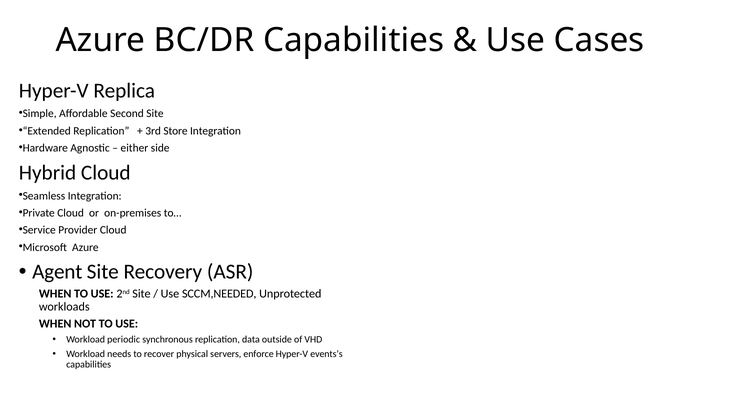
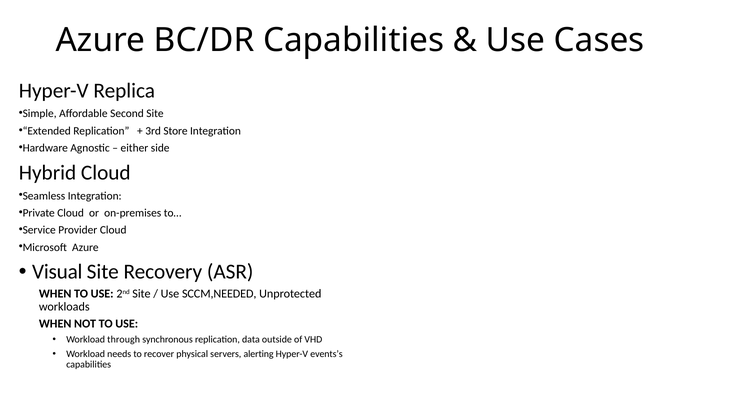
Agent: Agent -> Visual (57, 272)
periodic: periodic -> through (124, 340)
enforce: enforce -> alerting (259, 354)
